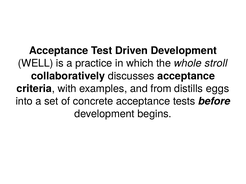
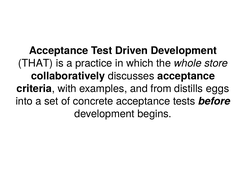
WELL: WELL -> THAT (36, 63)
stroll: stroll -> store (216, 63)
